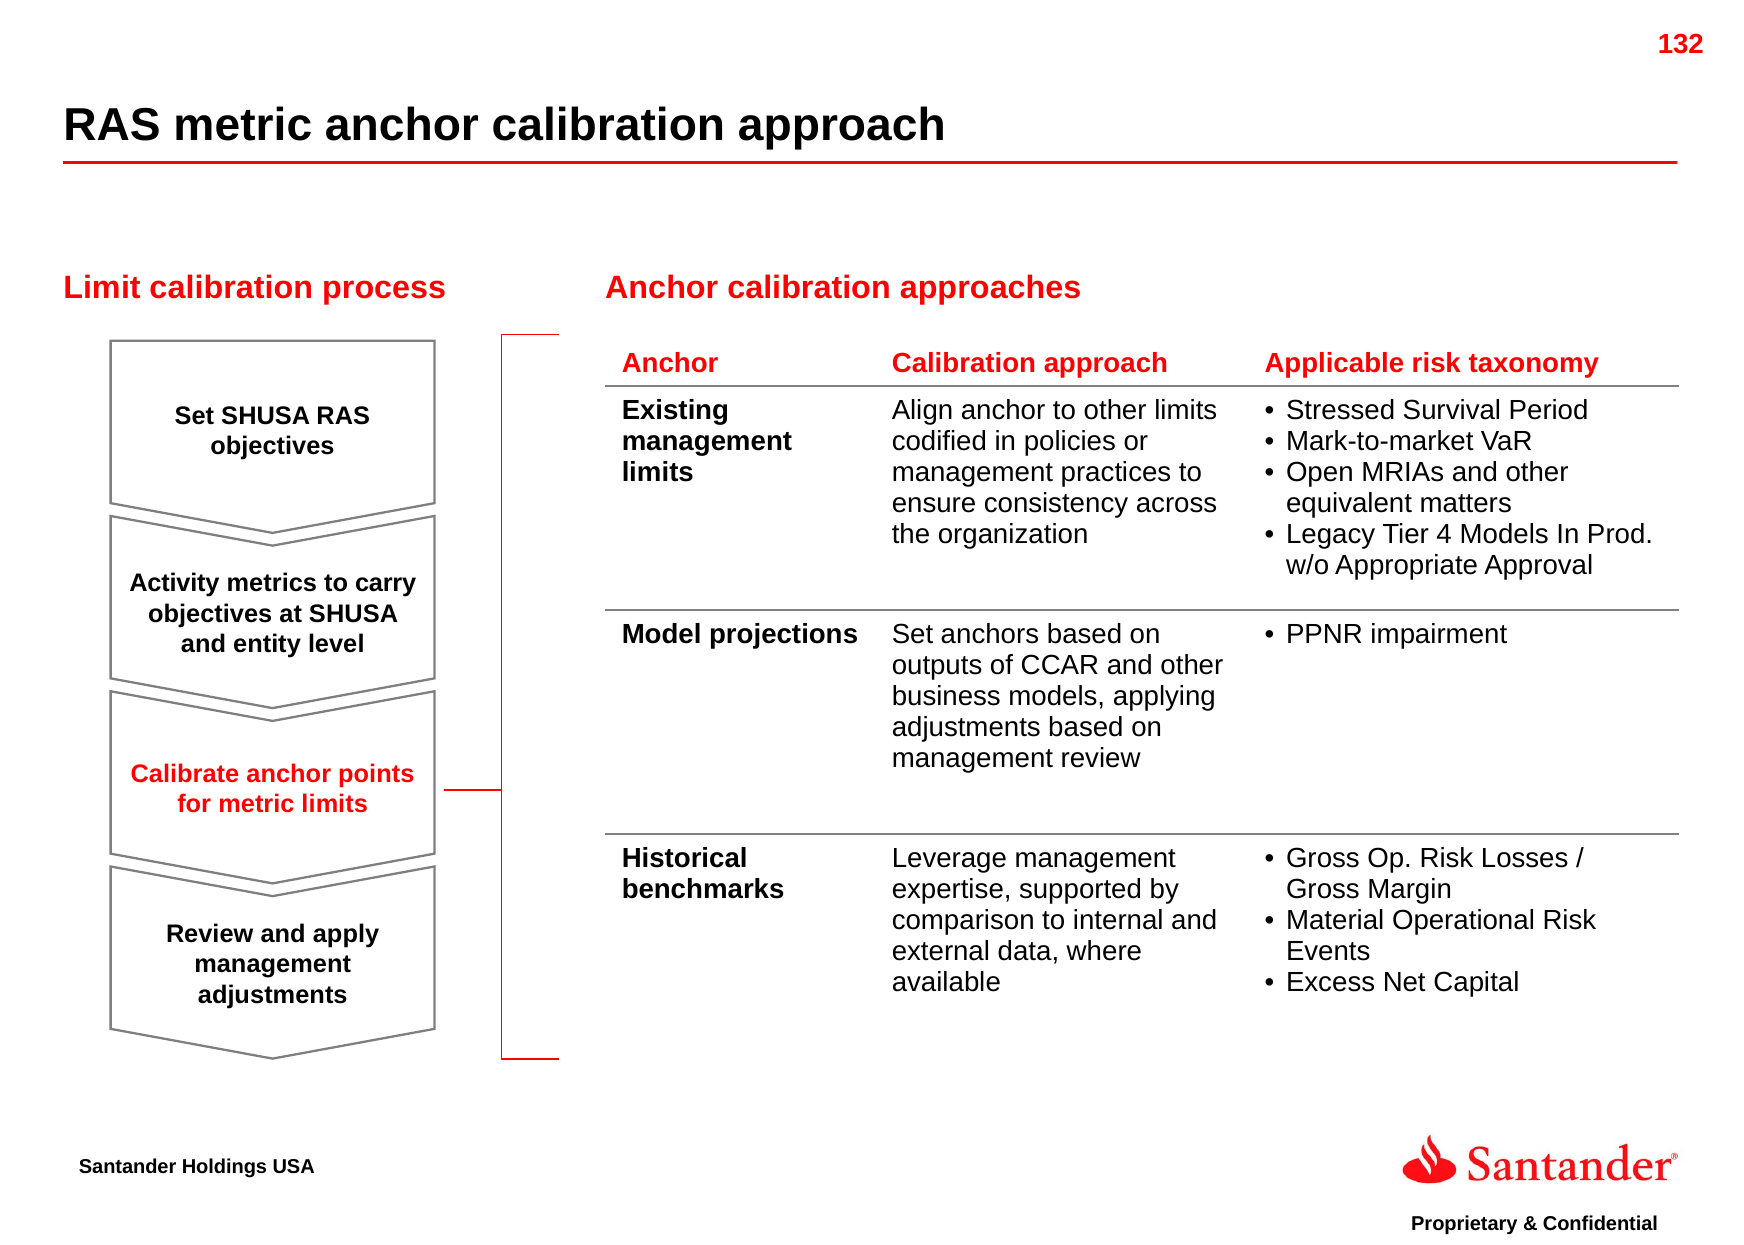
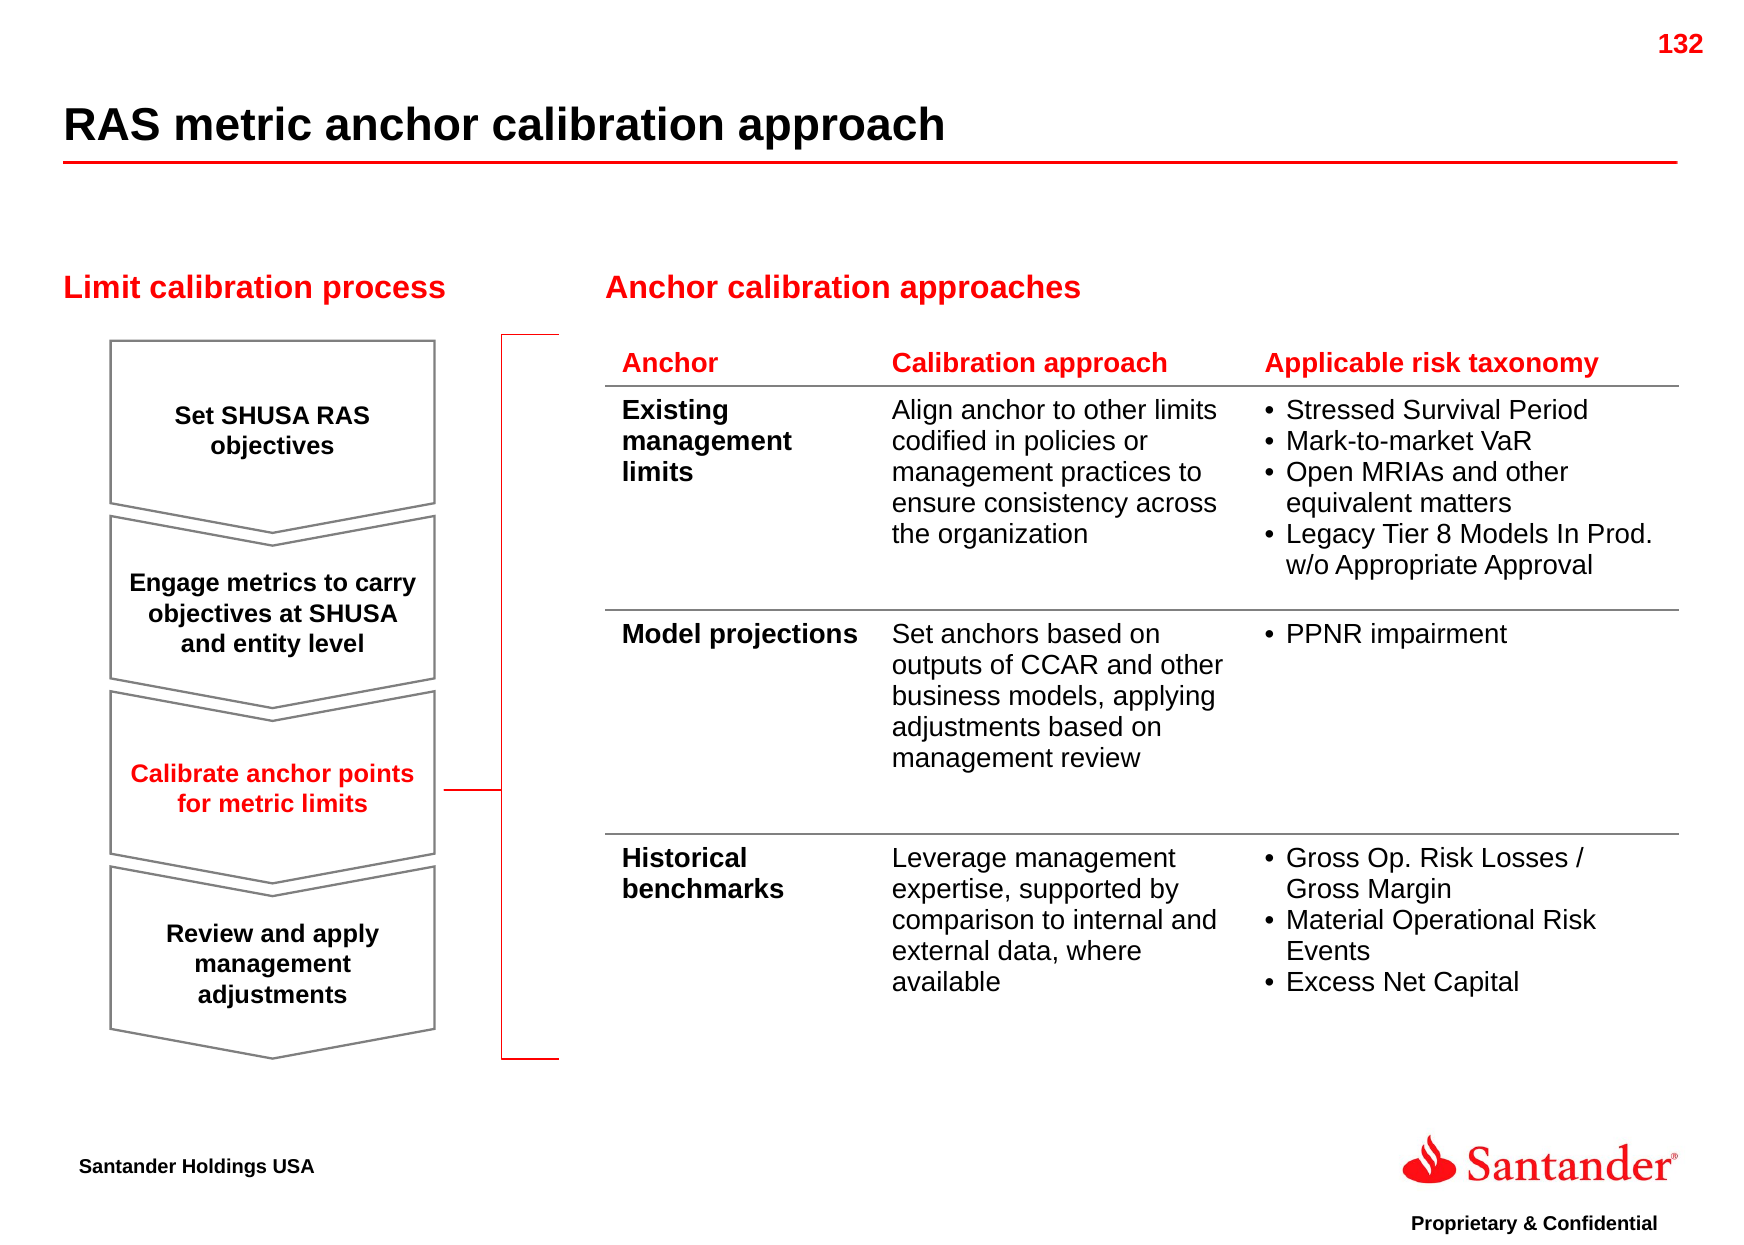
4: 4 -> 8 (1444, 535)
Activity: Activity -> Engage (174, 584)
